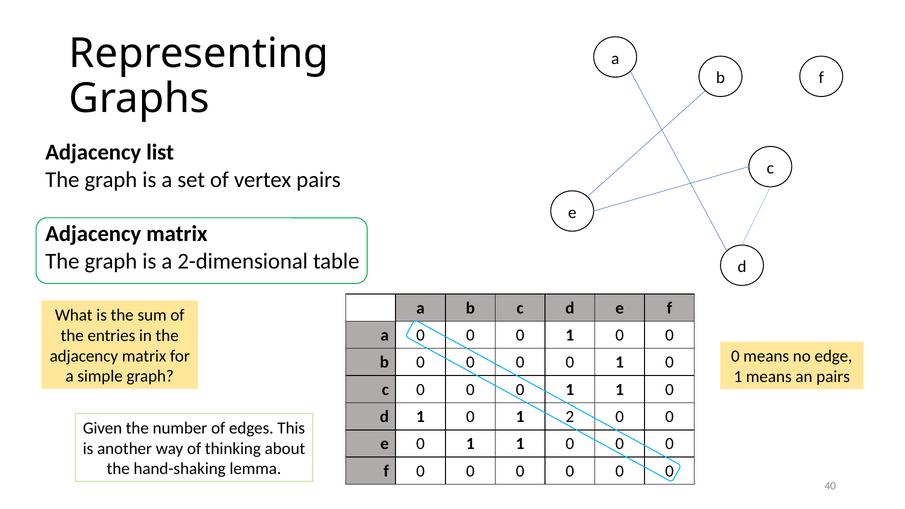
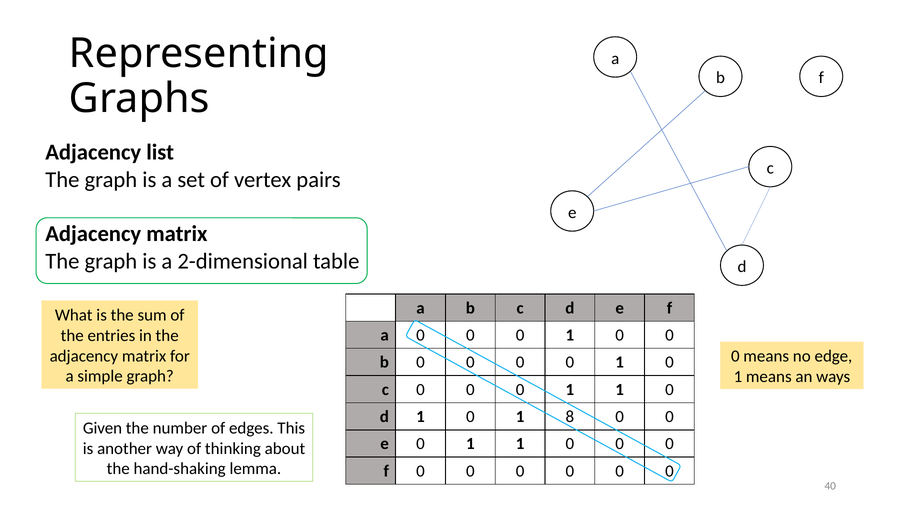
an pairs: pairs -> ways (833, 377)
2: 2 -> 8 (570, 417)
